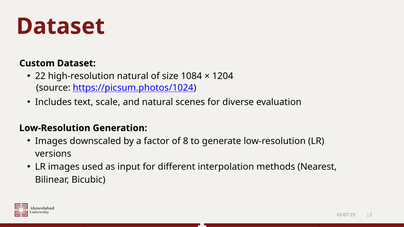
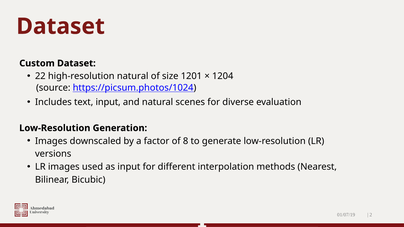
1084: 1084 -> 1201 (191, 76)
text scale: scale -> input (108, 102)
